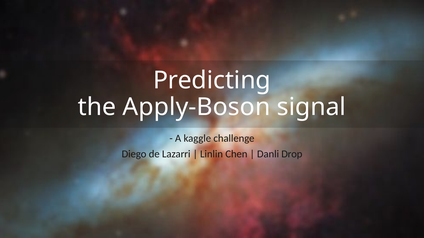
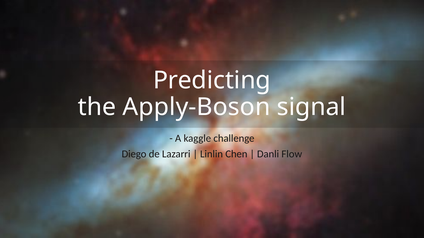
Drop: Drop -> Flow (292, 154)
